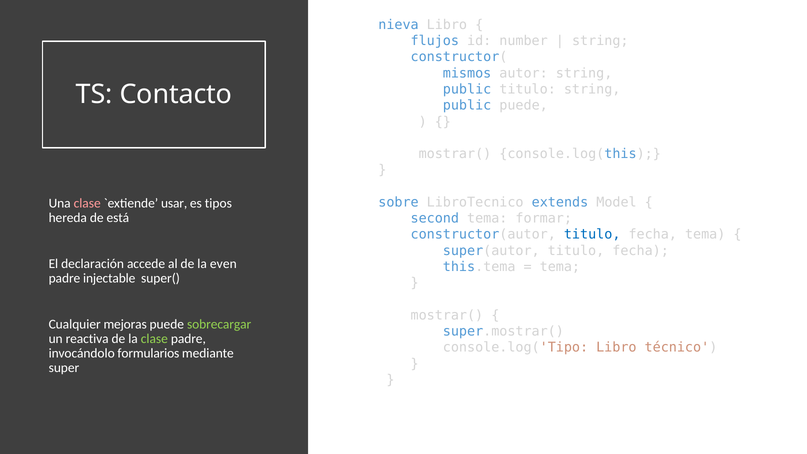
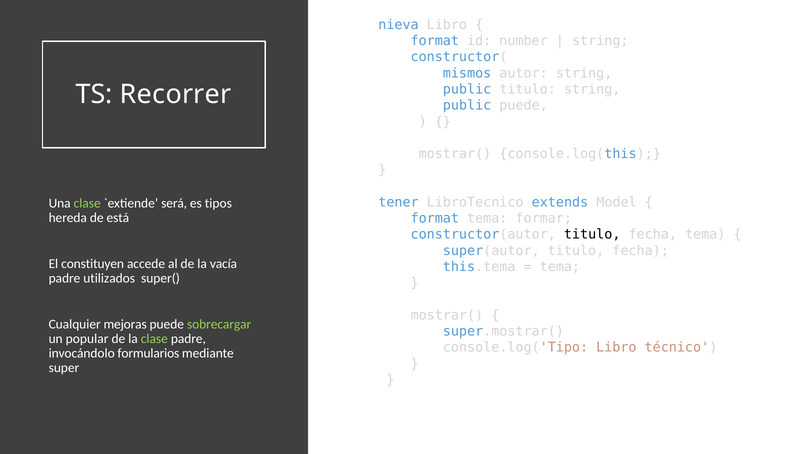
flujos: flujos -> format (435, 41)
Contacto: Contacto -> Recorrer (176, 94)
sobre: sobre -> tener (398, 202)
clase colour: pink -> light green (87, 203)
usar: usar -> será (174, 203)
second: second -> format (435, 218)
titulo colour: blue -> black (592, 234)
declaración: declaración -> constituyen (93, 264)
even: even -> vacía (223, 264)
injectable: injectable -> utilizados (109, 278)
reactiva: reactiva -> popular (87, 339)
